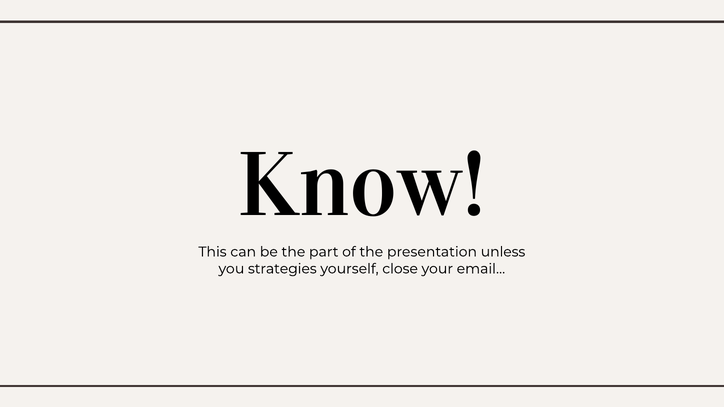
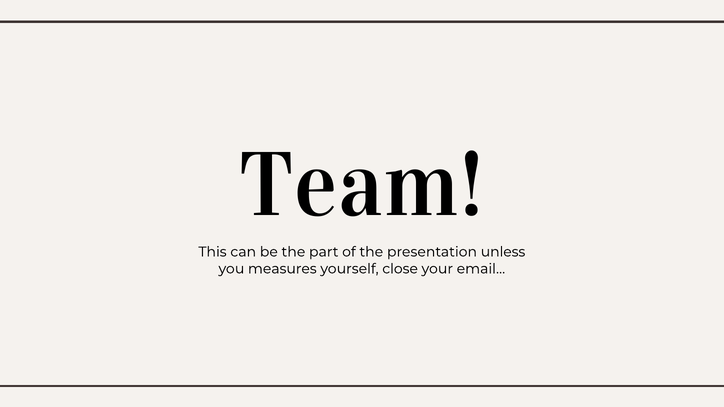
Know: Know -> Team (361, 185)
strategies: strategies -> measures (282, 269)
